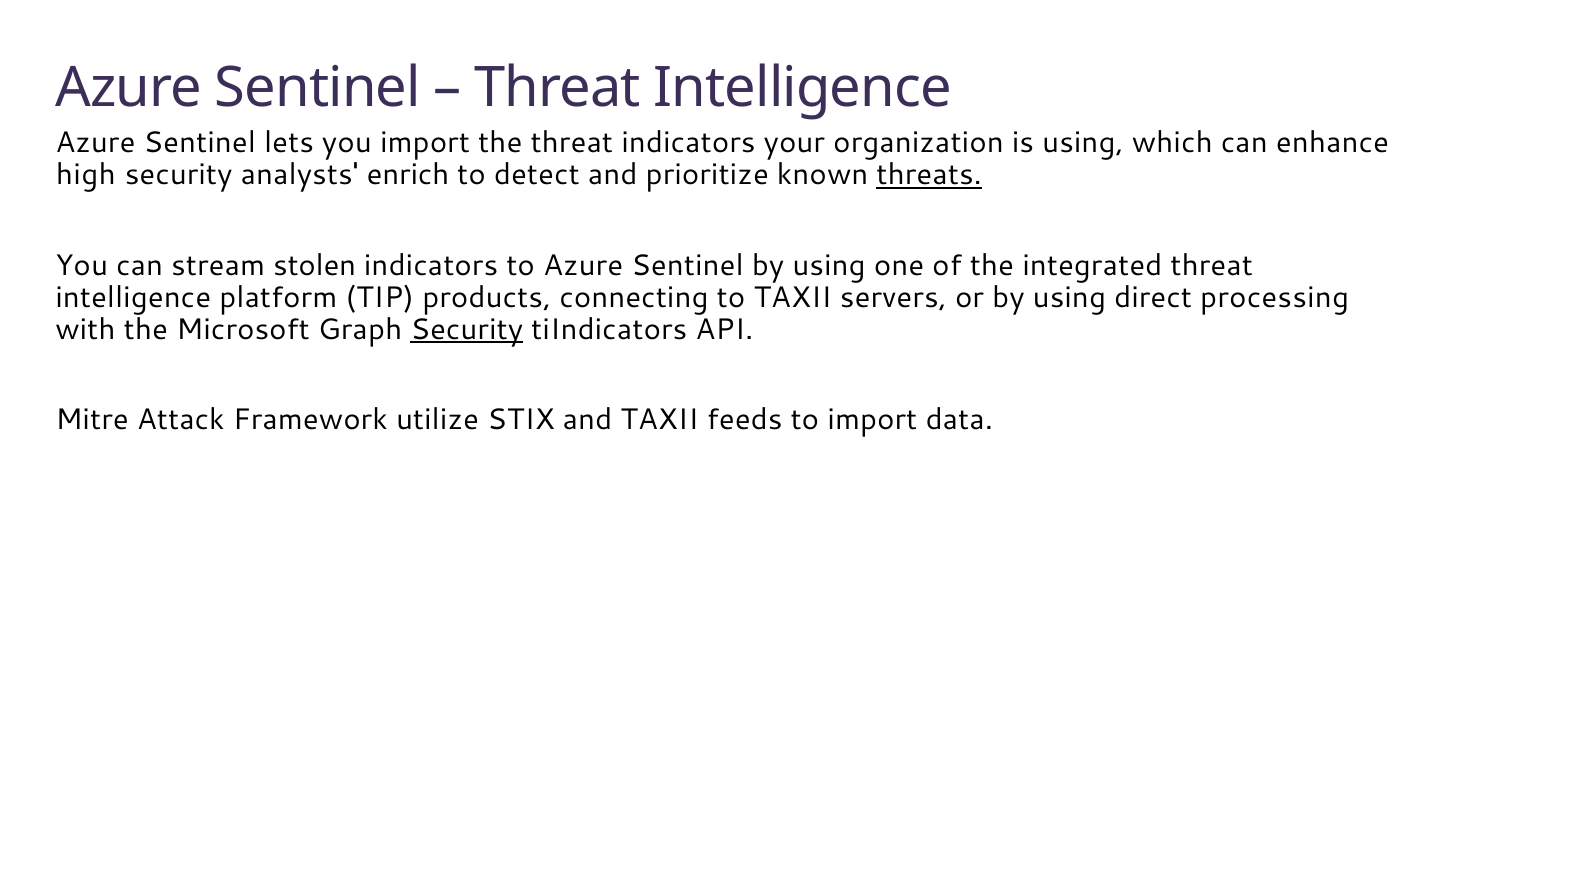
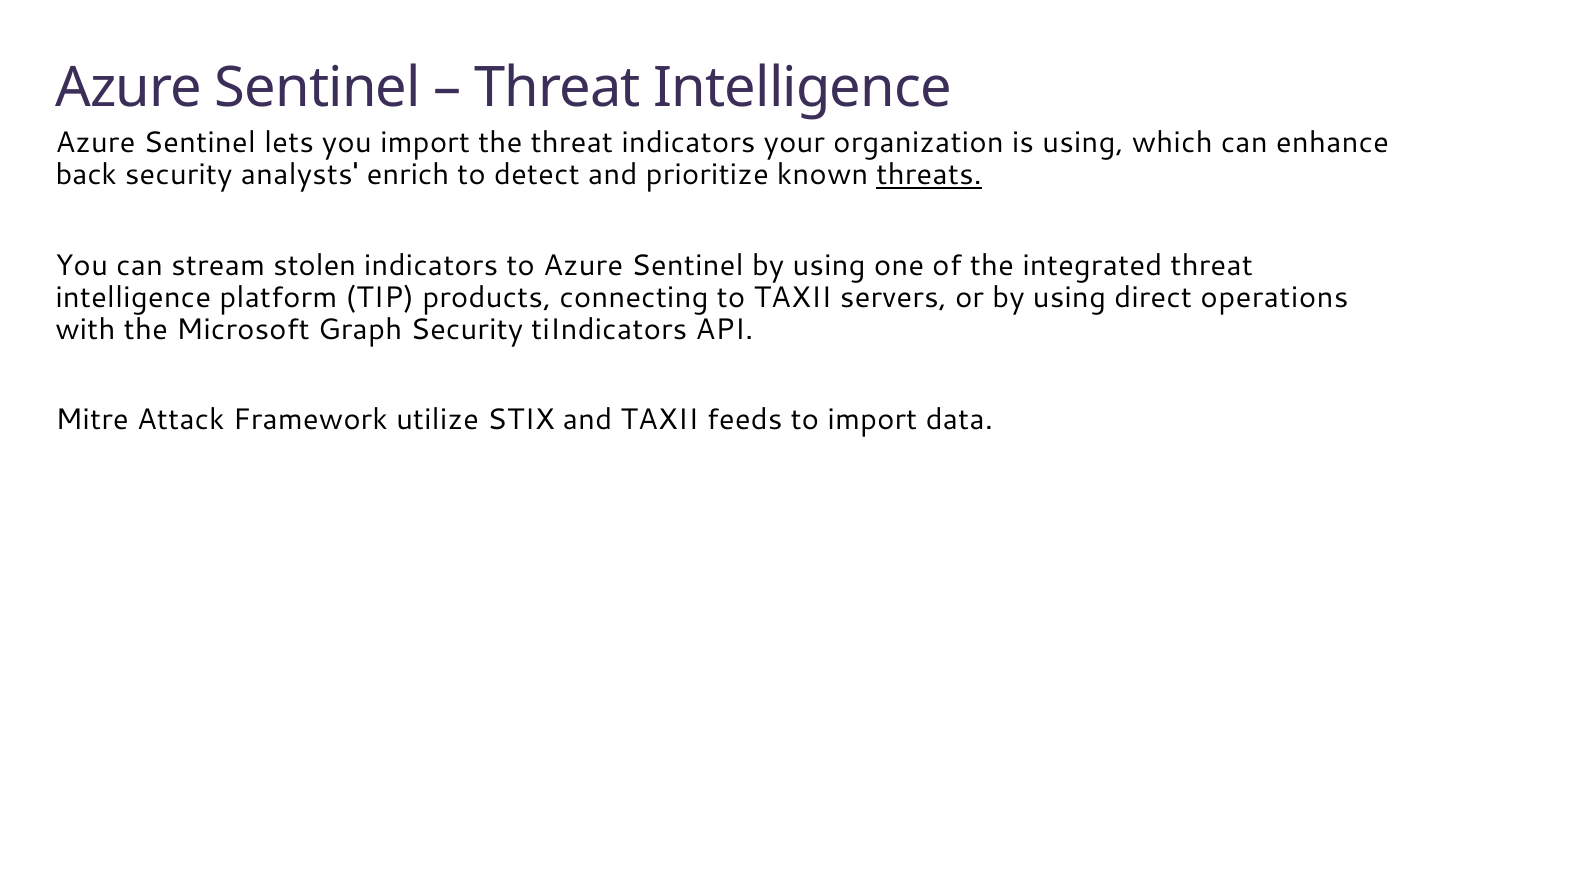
high: high -> back (86, 175)
processing: processing -> operations (1275, 297)
Security underline: present -> none (467, 329)
